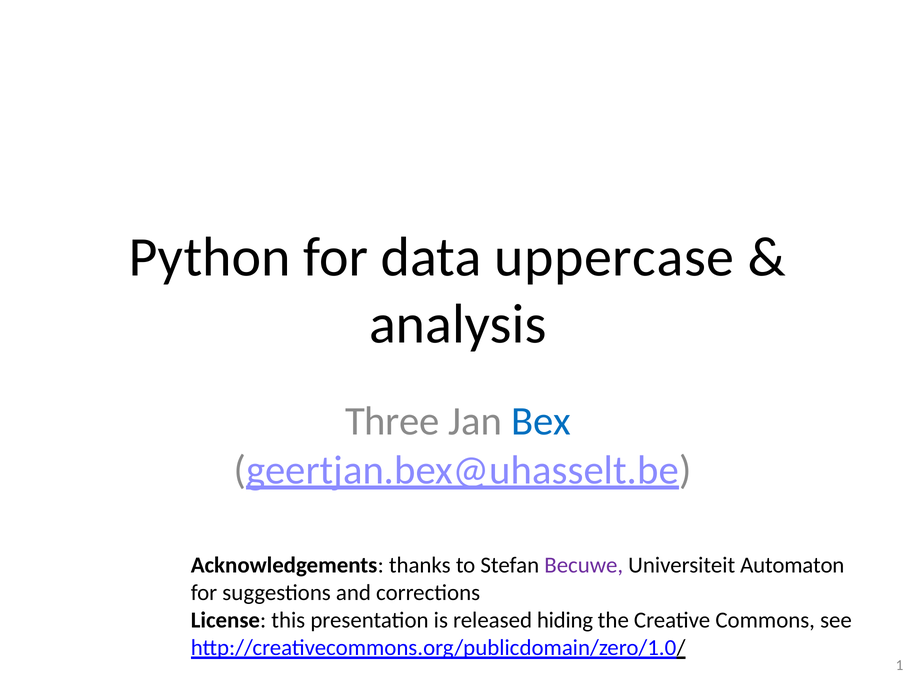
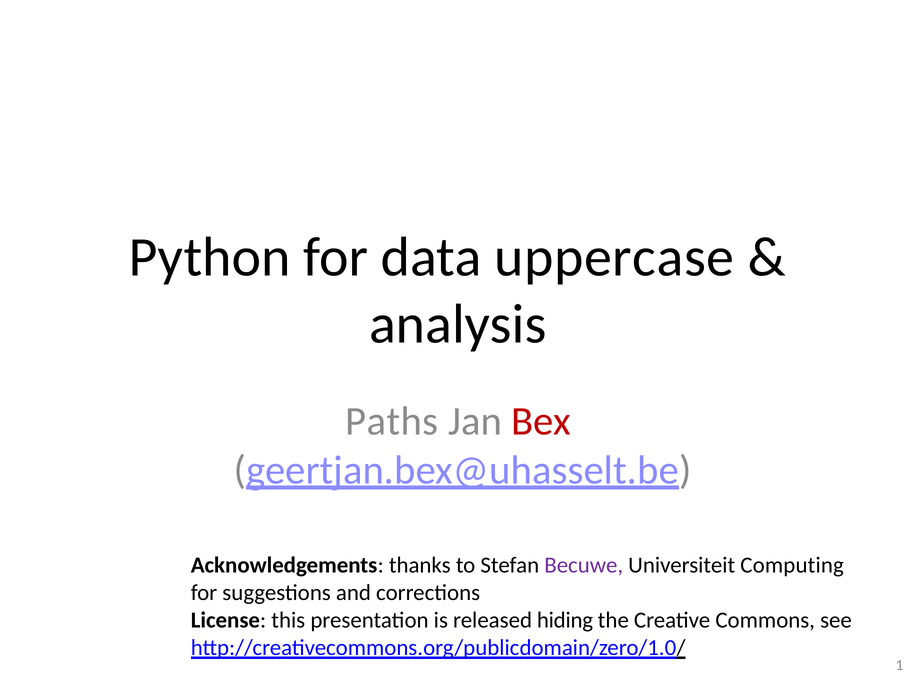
Three: Three -> Paths (392, 421)
Bex colour: blue -> red (541, 421)
Automaton: Automaton -> Computing (792, 565)
